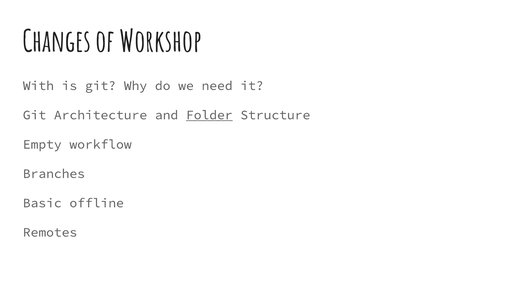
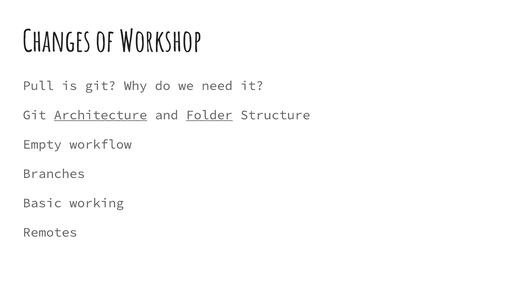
With: With -> Pull (38, 86)
Architecture underline: none -> present (101, 115)
offline: offline -> working (97, 203)
